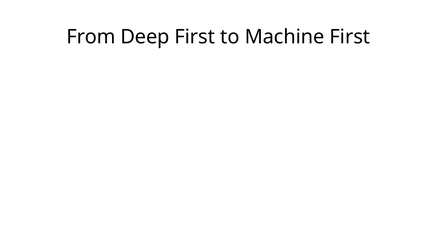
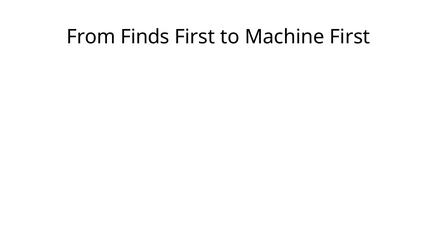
Deep: Deep -> Finds (145, 37)
